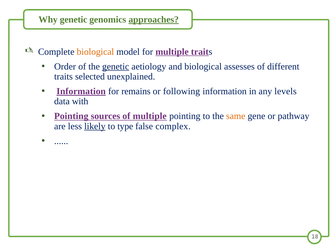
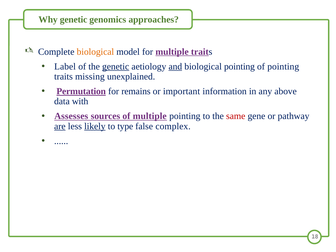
approaches underline: present -> none (154, 20)
Order: Order -> Label (65, 66)
and underline: none -> present (175, 66)
biological assesses: assesses -> pointing (239, 66)
of different: different -> pointing (283, 66)
selected: selected -> missing (90, 77)
Information: Information -> Permutation (81, 91)
following: following -> important (182, 91)
levels: levels -> above (286, 91)
Pointing: Pointing -> Assesses (71, 116)
same colour: orange -> red (236, 116)
are underline: none -> present (60, 126)
